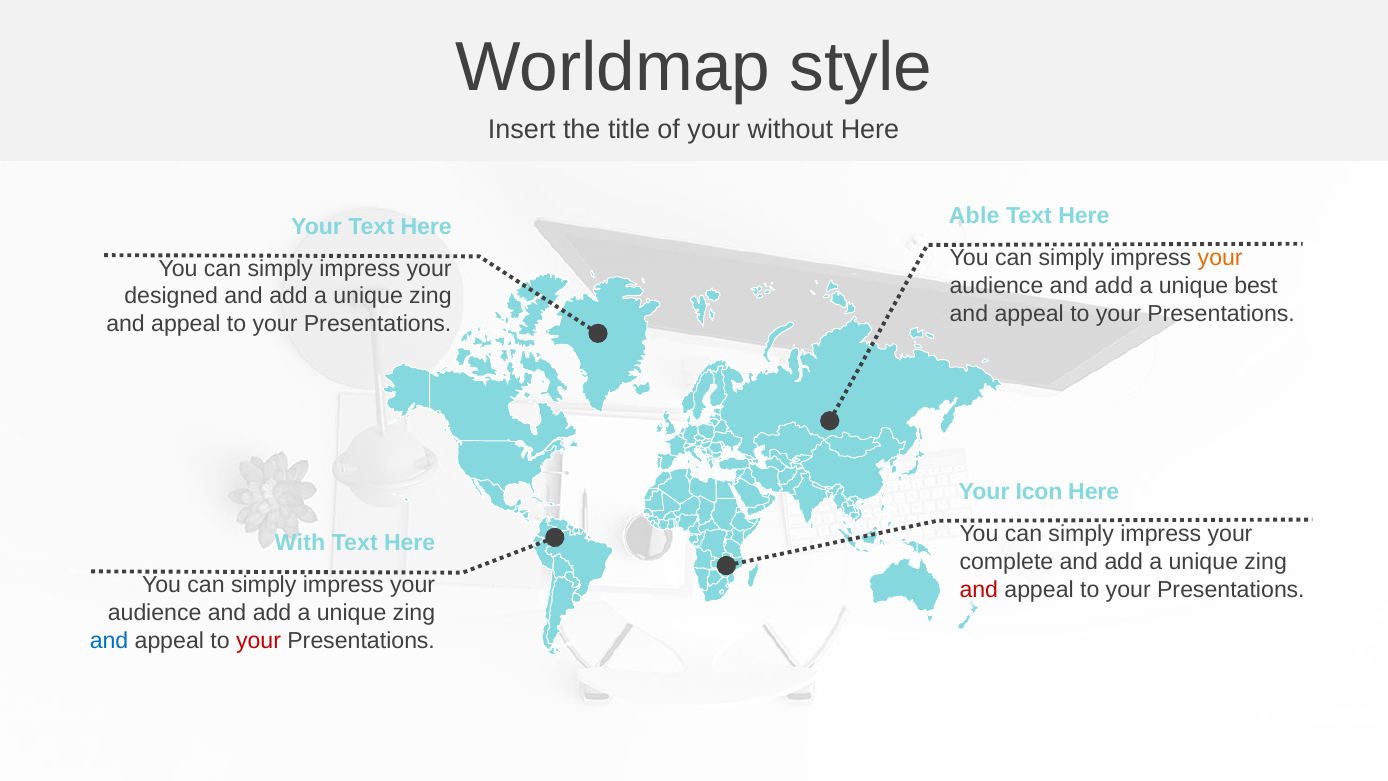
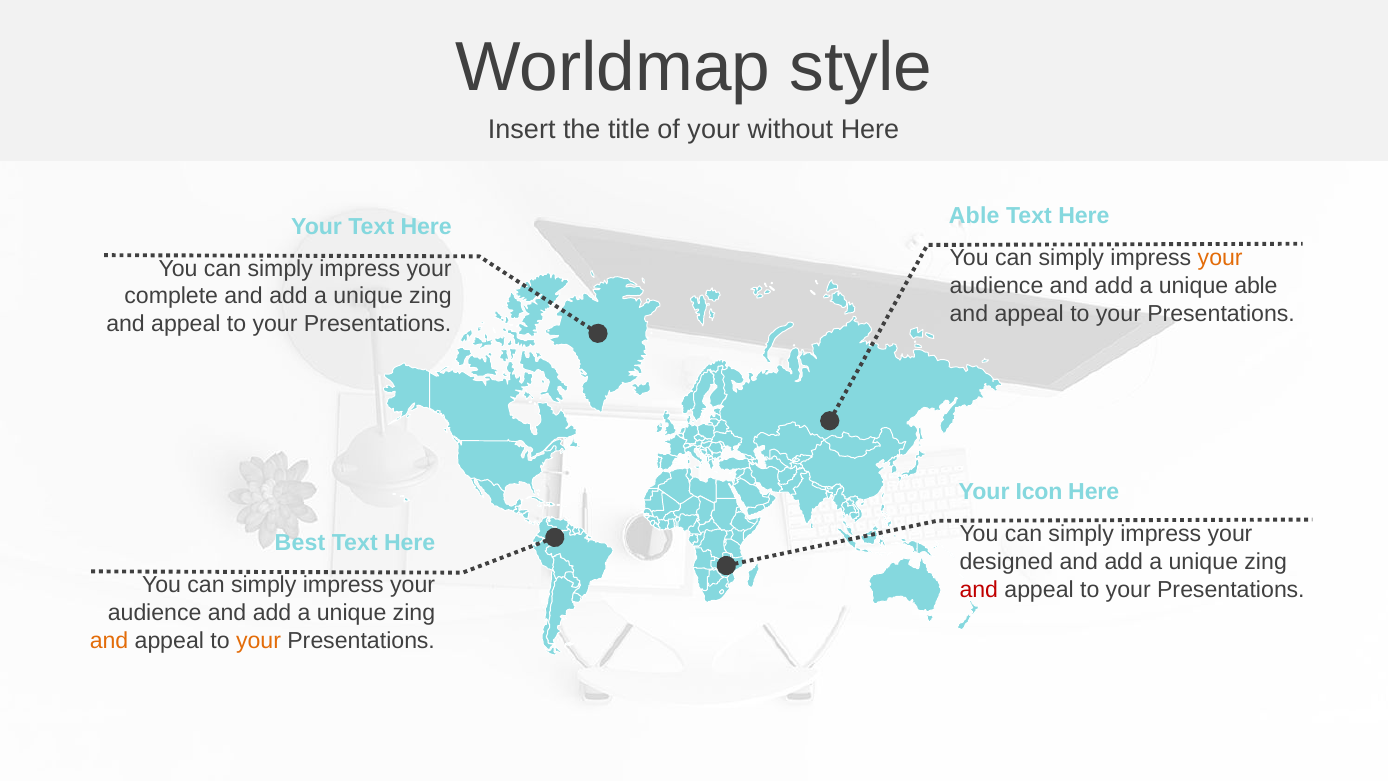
unique best: best -> able (1256, 286)
designed: designed -> complete (171, 296)
With: With -> Best (300, 543)
complete: complete -> designed (1006, 562)
and colour: blue -> orange (109, 640)
your colour: red -> orange (259, 640)
